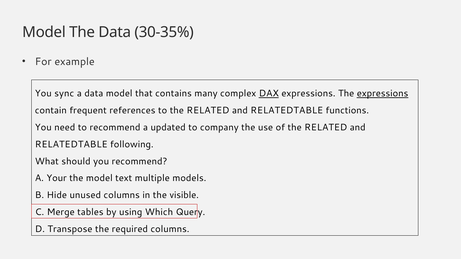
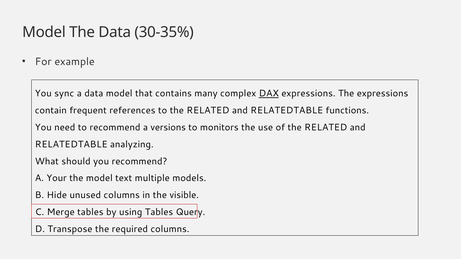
expressions underline: present -> none (383, 94)
updated: updated -> versions (168, 128)
company: company -> monitors (219, 128)
following: following -> analyzing (132, 144)
using Which: Which -> Tables (159, 212)
